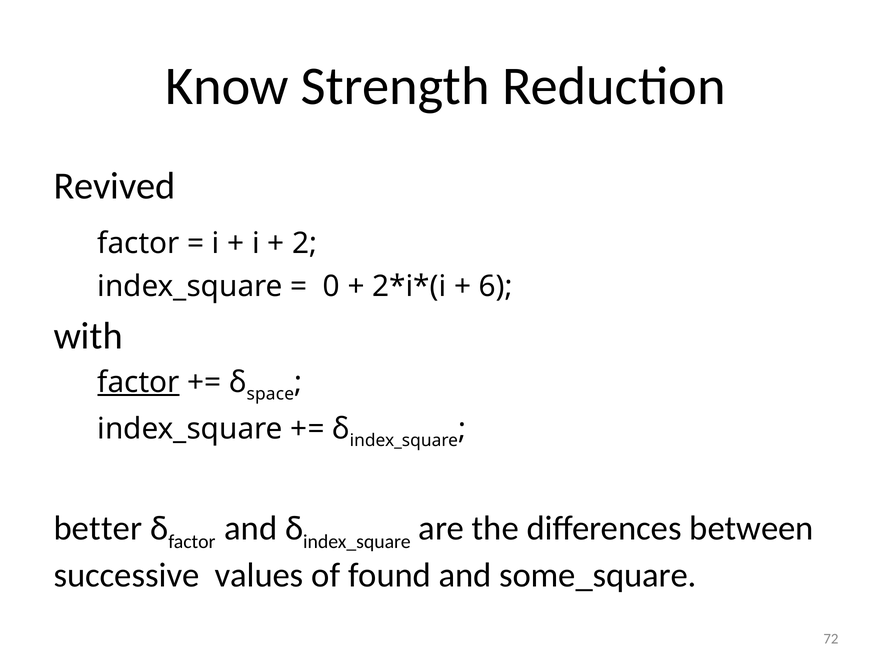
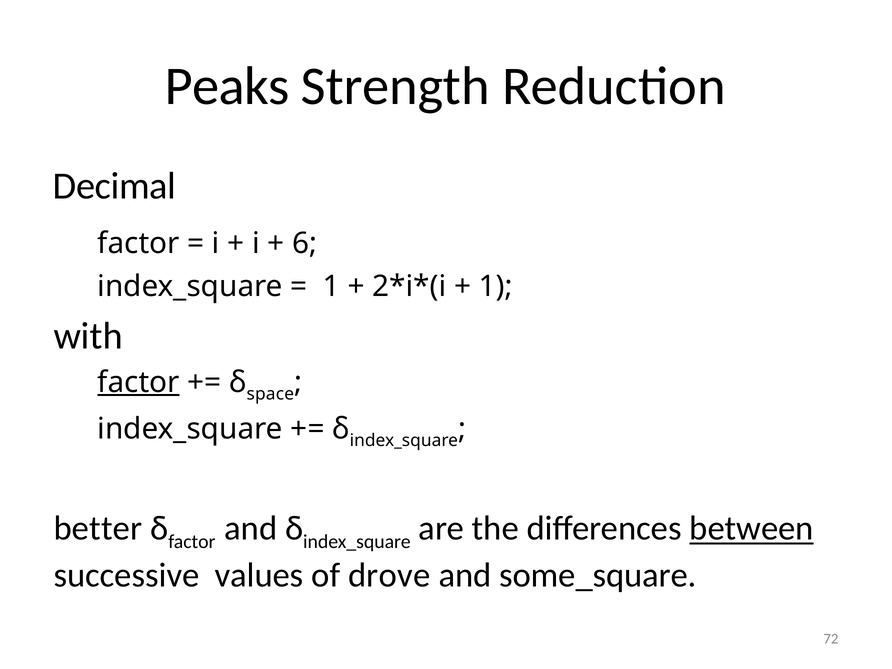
Know: Know -> Peaks (227, 86)
Revived: Revived -> Decimal (115, 186)
2: 2 -> 6 (305, 243)
0: 0 -> 1 (331, 287)
6: 6 -> 1 (496, 287)
between underline: none -> present (752, 528)
found: found -> drove (389, 576)
